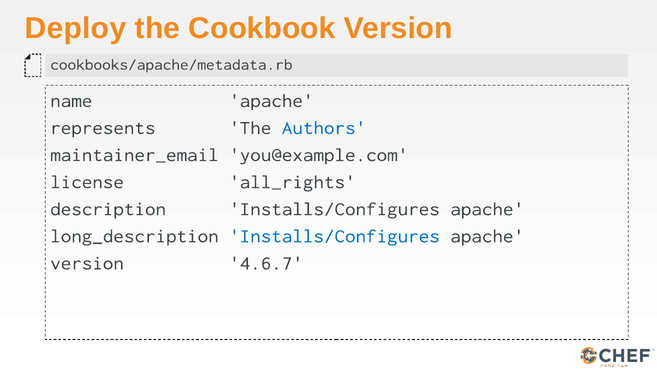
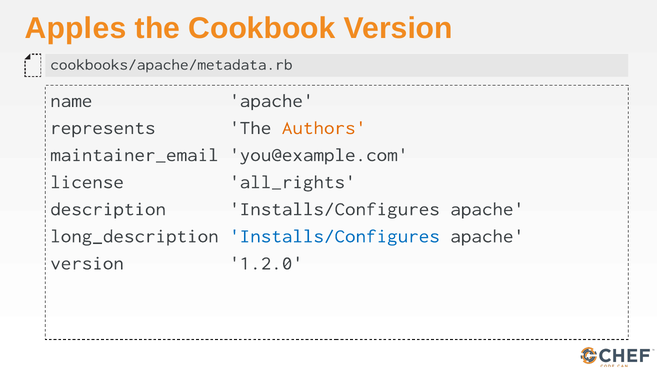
Deploy: Deploy -> Apples (75, 28)
Authors colour: blue -> orange (324, 128)
4.6.7: 4.6.7 -> 1.2.0 (266, 263)
